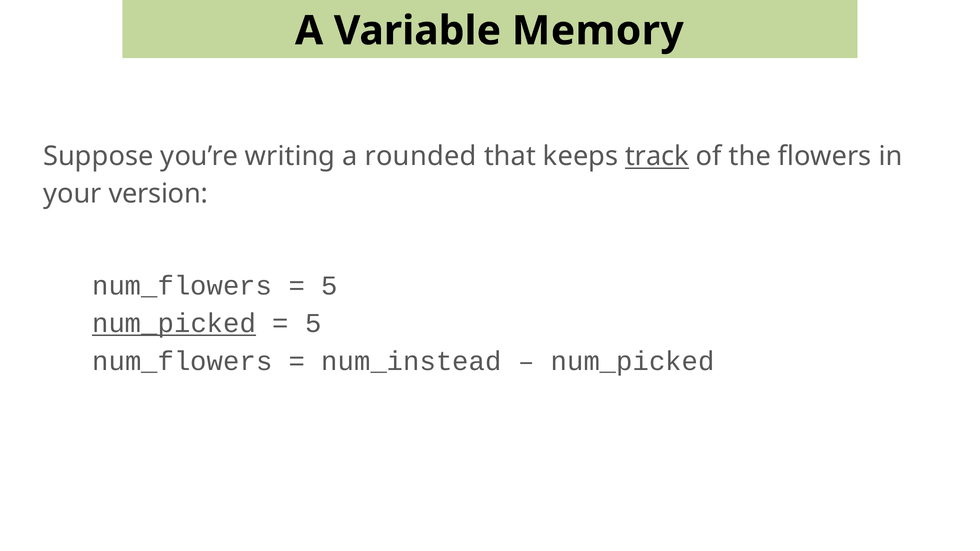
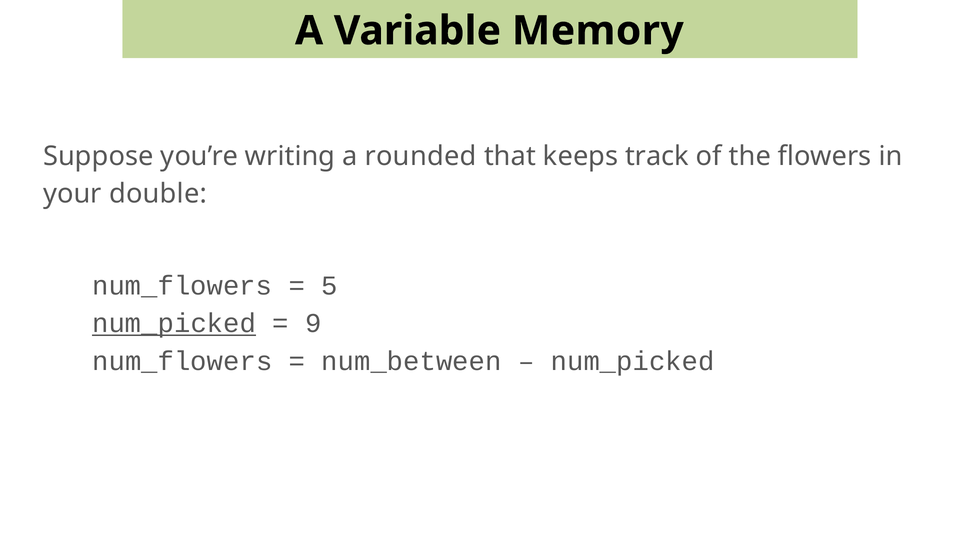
track underline: present -> none (657, 156)
version: version -> double (158, 194)
5: 5 -> 9 (313, 324)
num_instead: num_instead -> num_between (411, 361)
